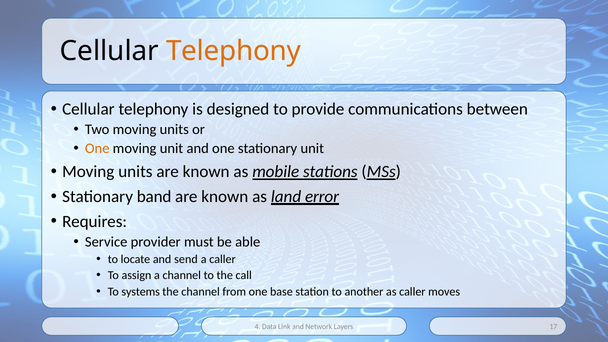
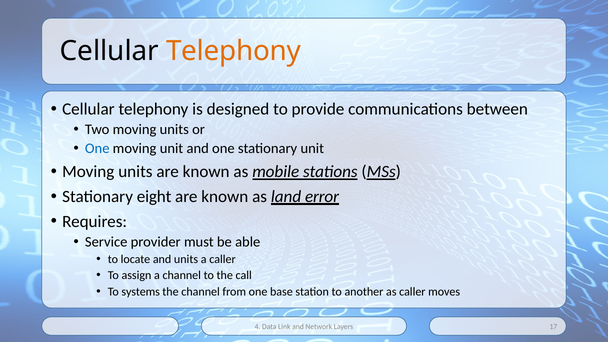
One colour: orange -> blue (97, 148)
band: band -> eight (154, 197)
and send: send -> units (186, 259)
